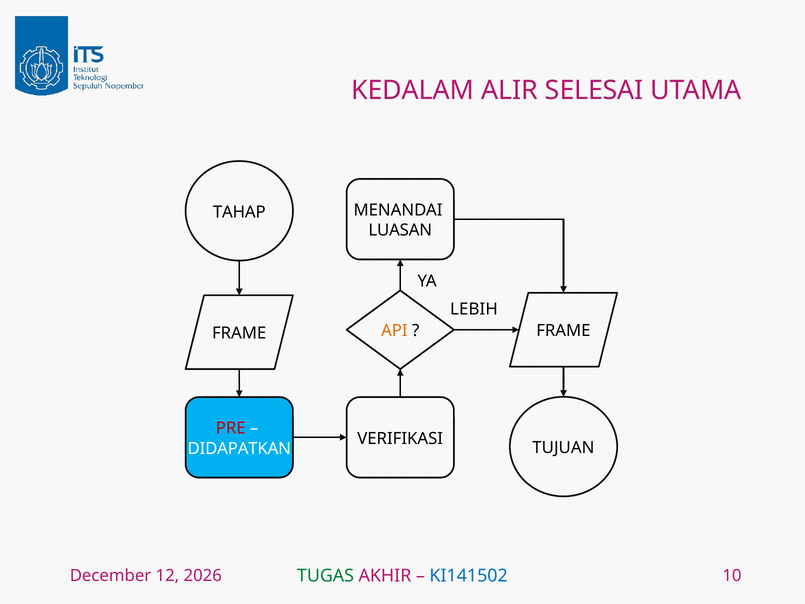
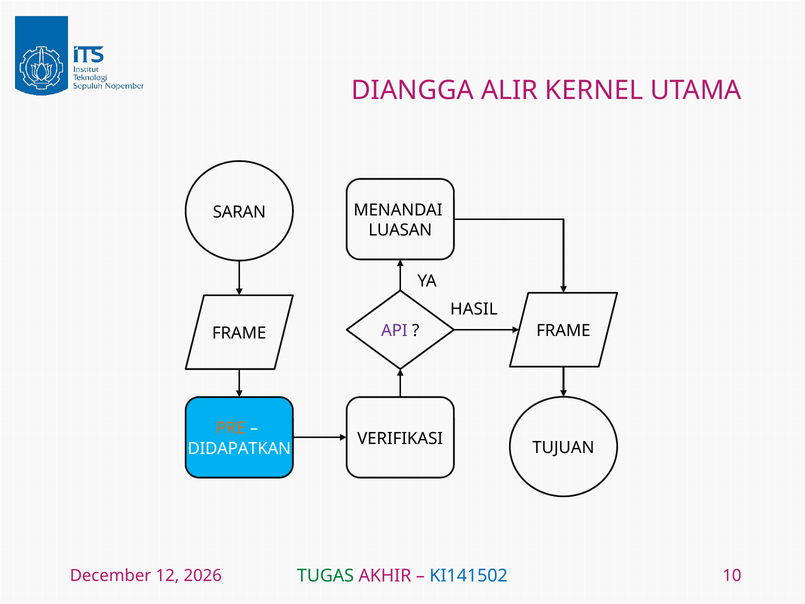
KEDALAM: KEDALAM -> DIANGGA (413, 90)
SELESAI: SELESAI -> KERNEL (594, 90)
TAHAP: TAHAP -> SARAN (239, 212)
LEBIH: LEBIH -> HASIL (474, 309)
API colour: orange -> purple (394, 331)
PRE colour: red -> orange (231, 428)
